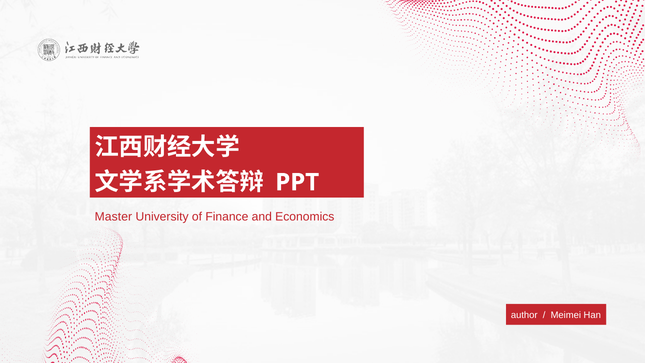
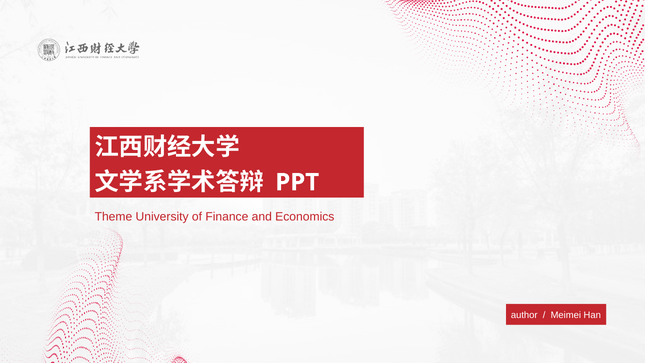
Master: Master -> Theme (113, 216)
